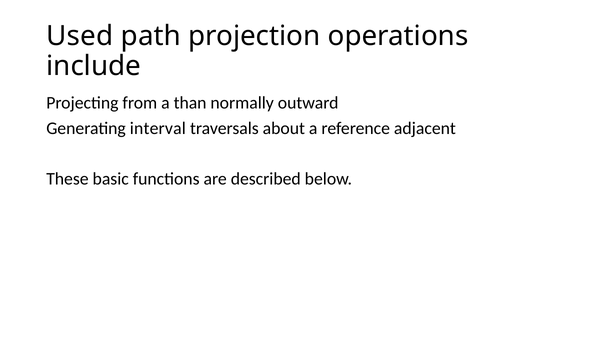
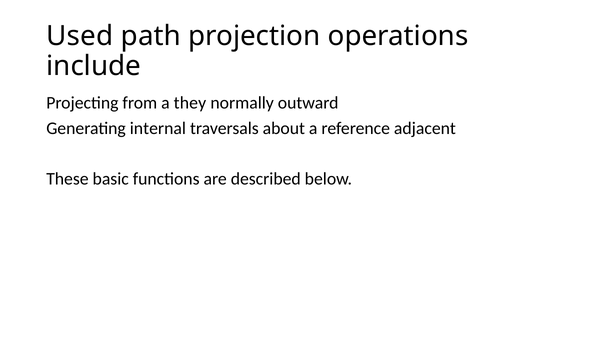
than: than -> they (190, 103)
interval: interval -> internal (158, 128)
